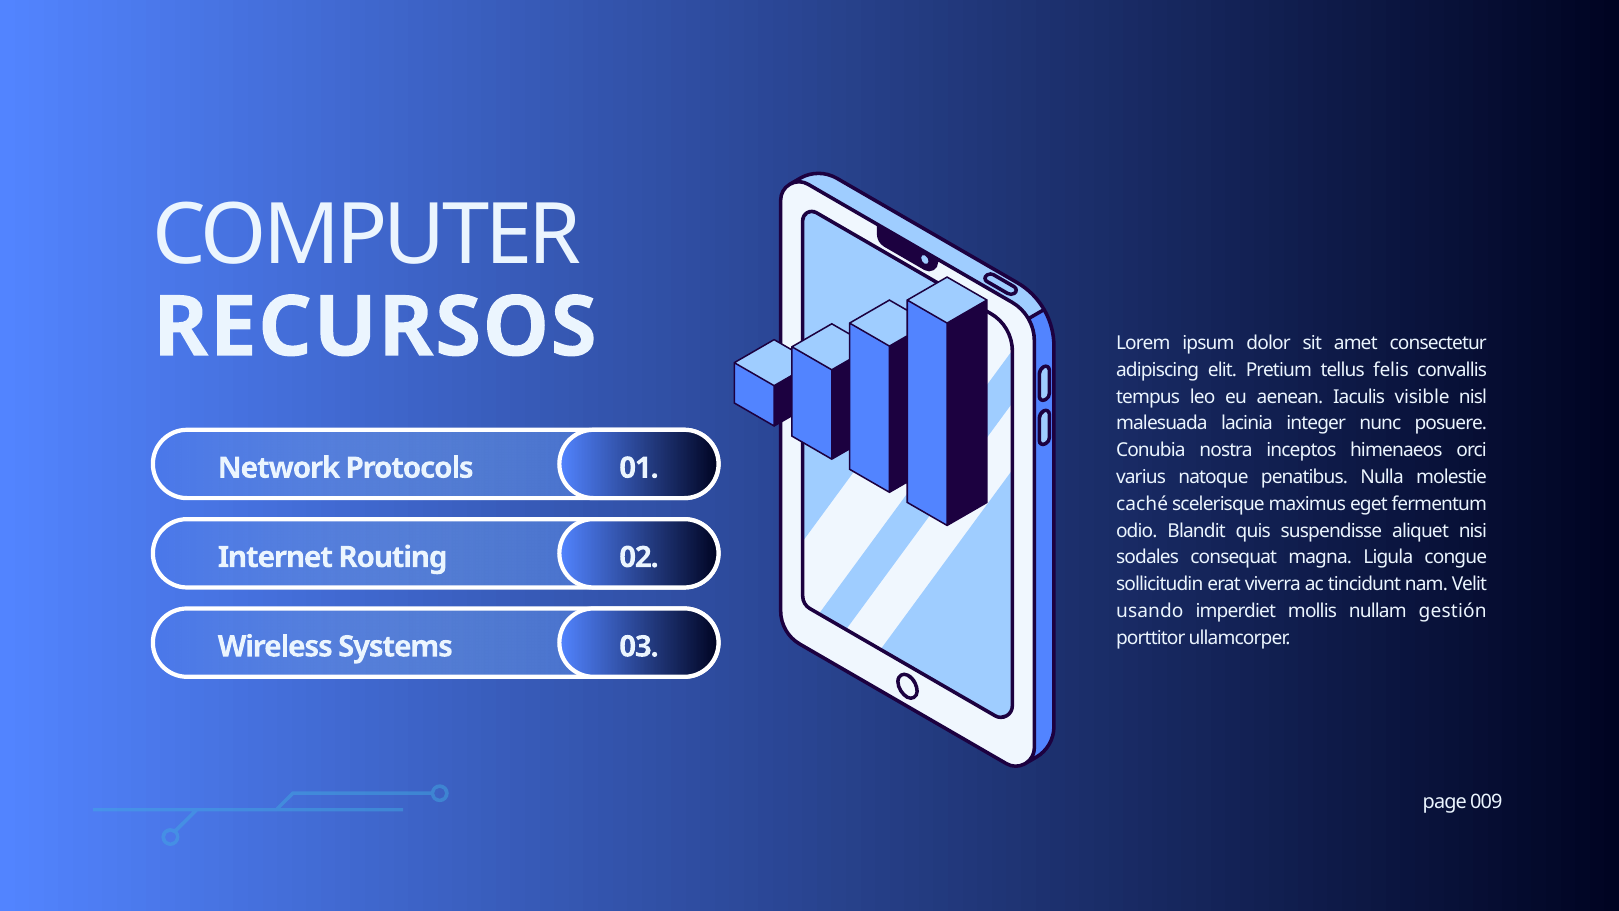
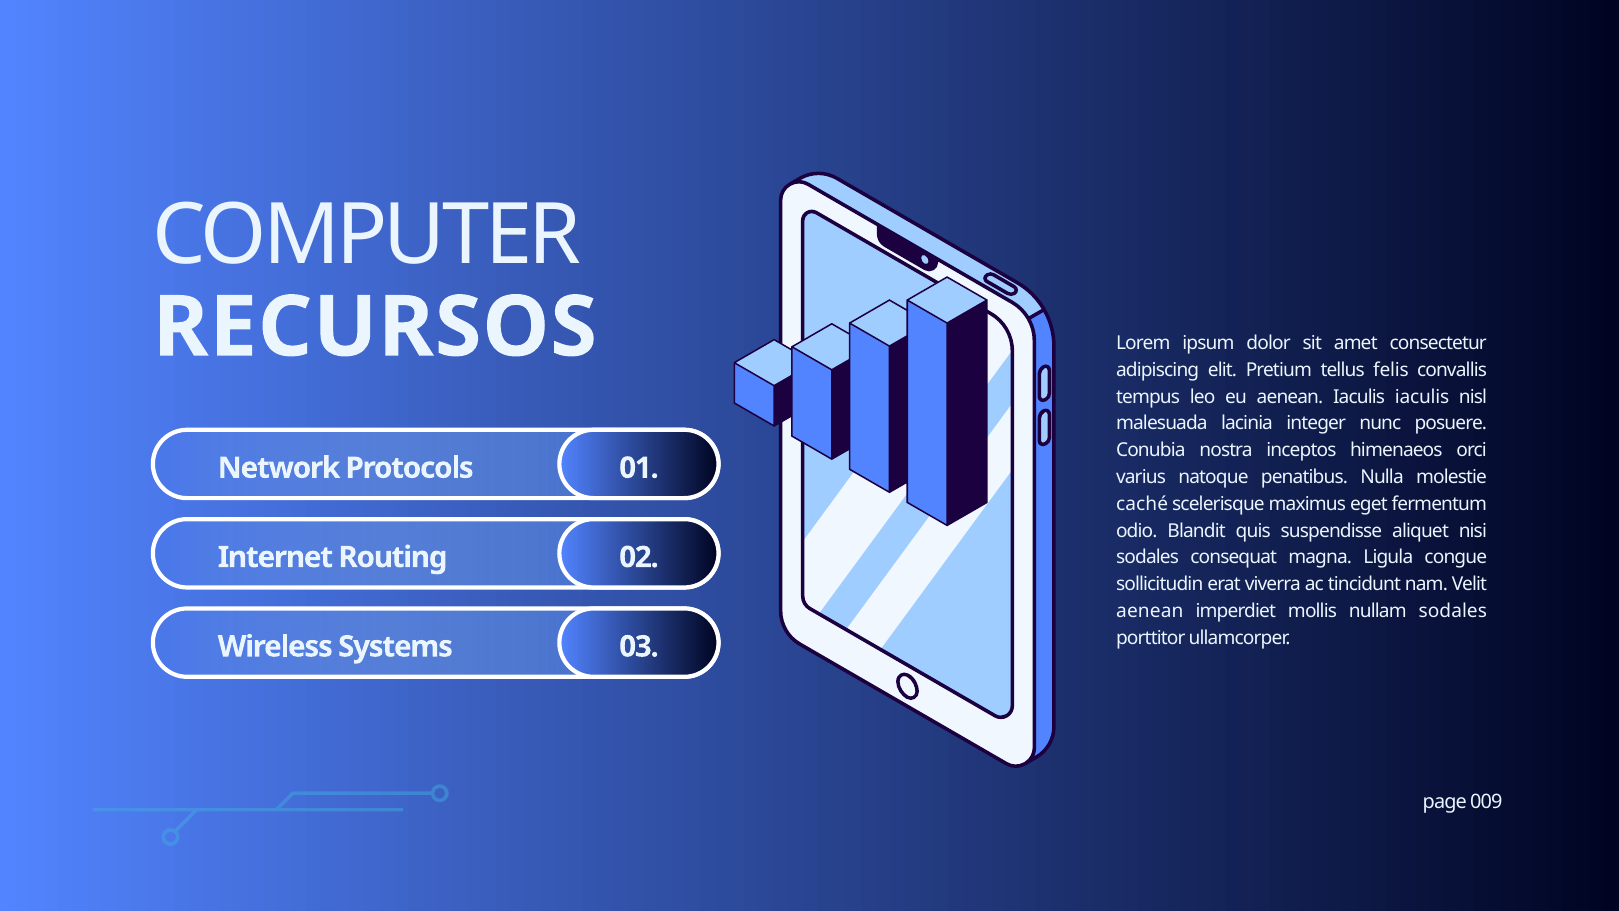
Iaculis visible: visible -> iaculis (1422, 397)
usando: usando -> aenean (1150, 611)
nullam gestión: gestión -> sodales (1453, 611)
